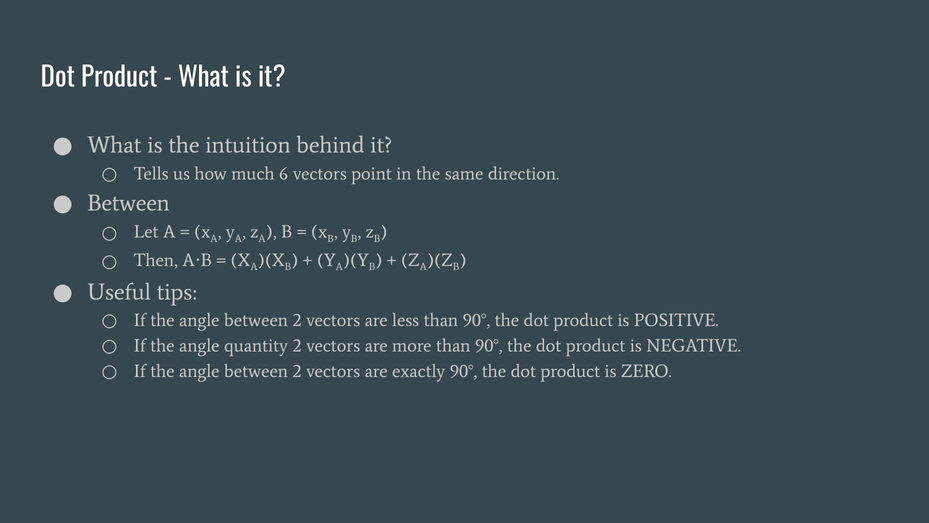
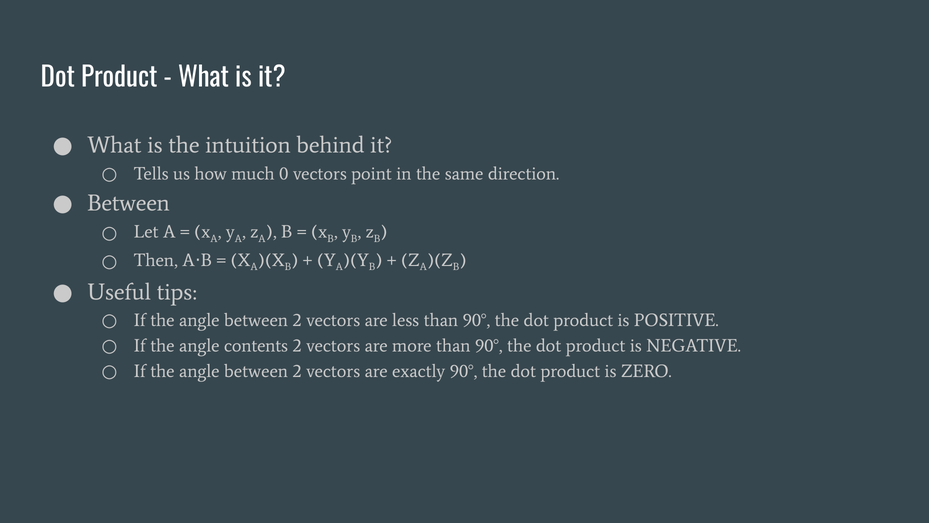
6: 6 -> 0 (284, 173)
quantity: quantity -> contents (256, 346)
